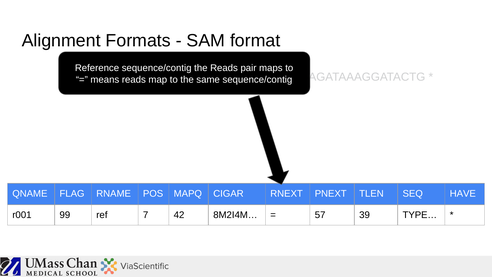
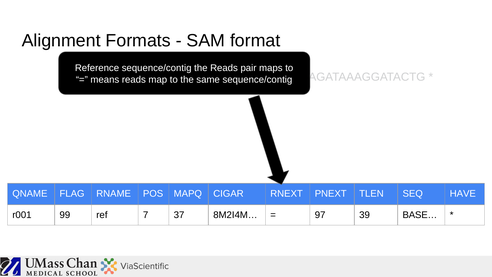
7 42: 42 -> 37 (179, 215)
57: 57 -> 97 (320, 215)
TYPE…: TYPE… -> BASE… (420, 215)
